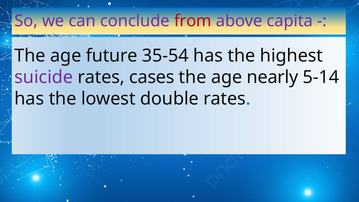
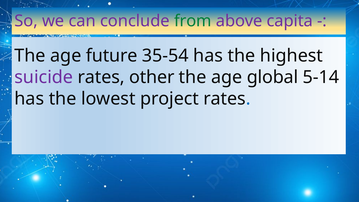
from colour: red -> green (193, 21)
cases: cases -> other (152, 77)
nearly: nearly -> global (273, 77)
double: double -> project (170, 99)
